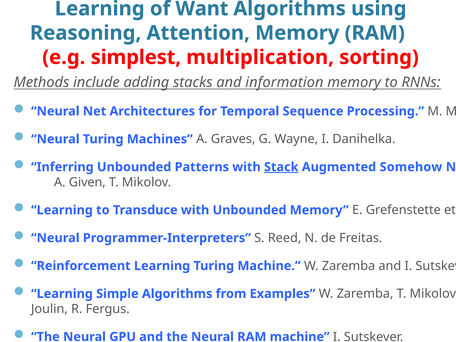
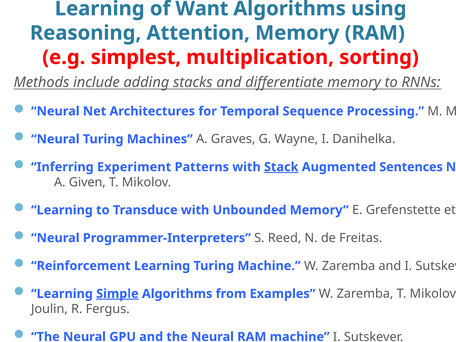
information: information -> differentiate (284, 82)
Inferring Unbounded: Unbounded -> Experiment (134, 167)
Somehow: Somehow -> Sentences (411, 167)
Simple underline: none -> present (117, 294)
